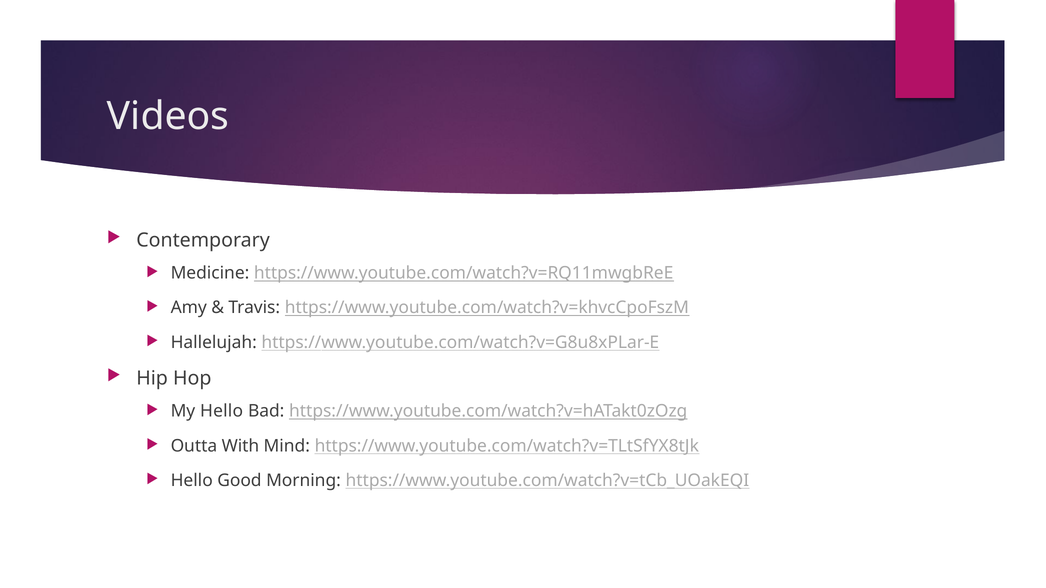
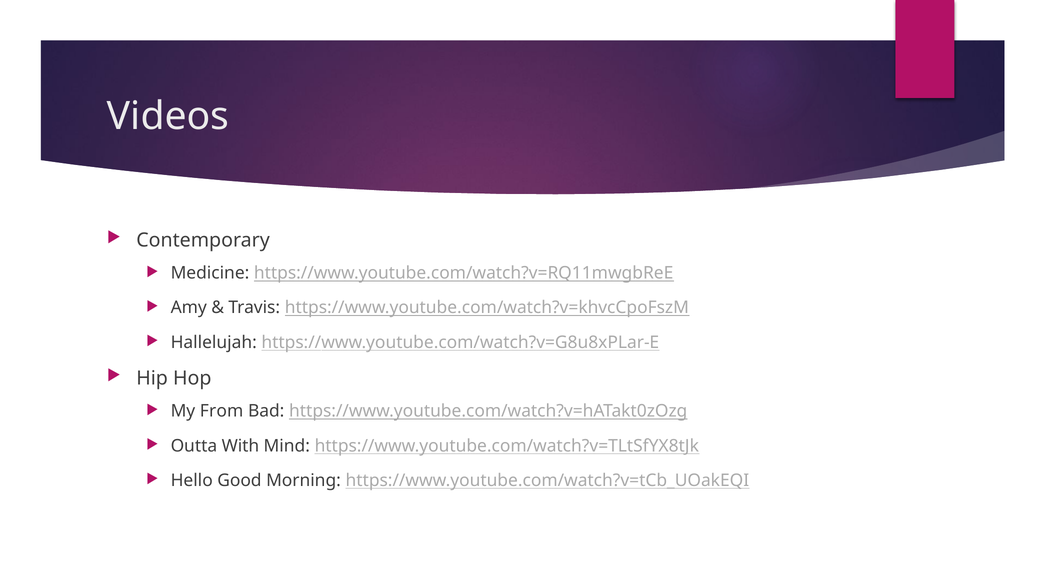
My Hello: Hello -> From (222, 411)
